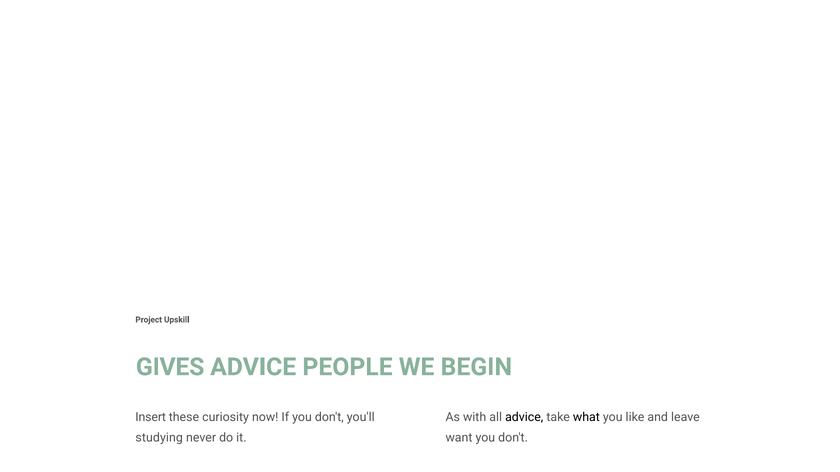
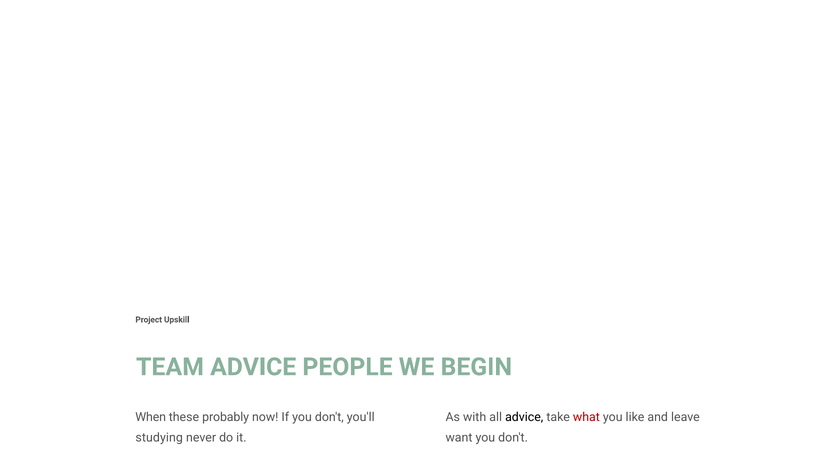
GIVES: GIVES -> TEAM (170, 367)
Insert: Insert -> When (151, 418)
curiosity: curiosity -> probably (226, 418)
what colour: black -> red (586, 418)
